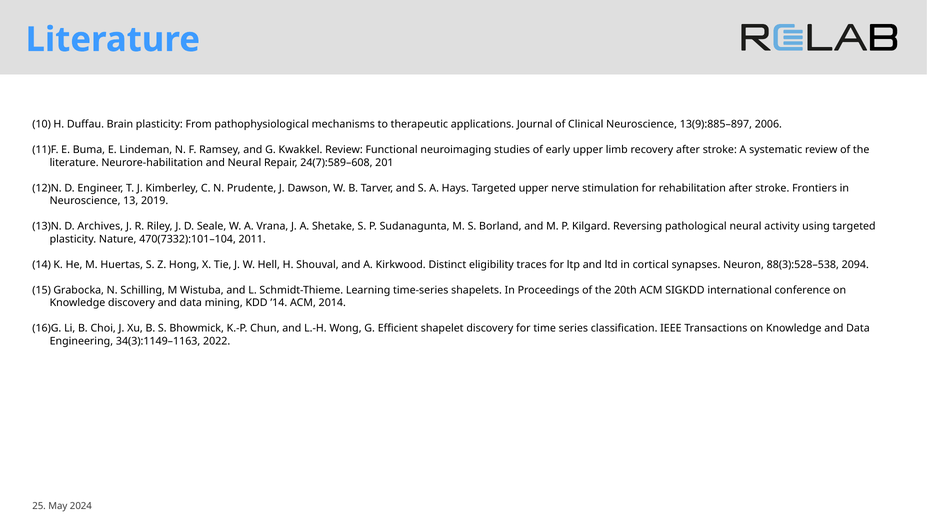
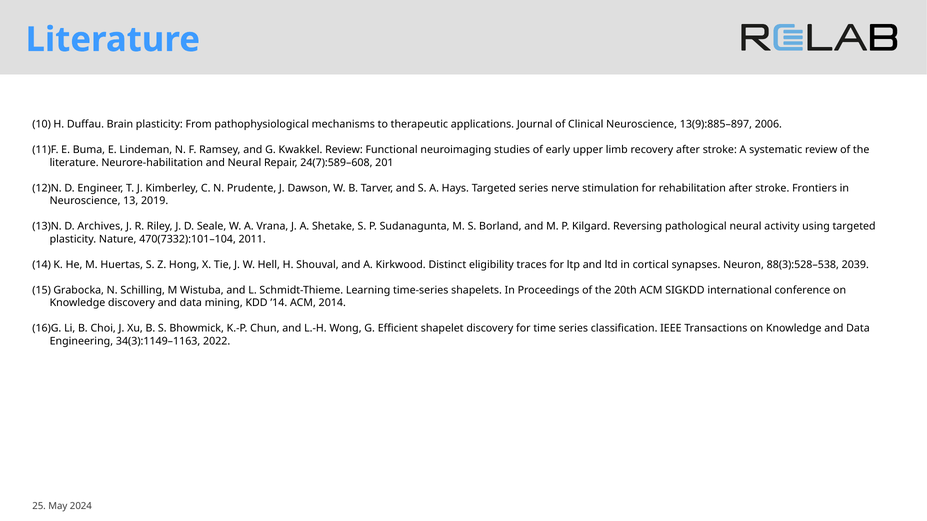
Targeted upper: upper -> series (534, 188)
2094: 2094 -> 2039 (855, 265)
